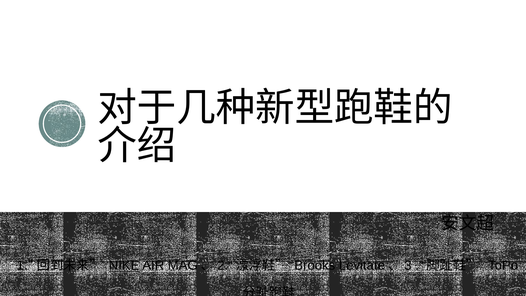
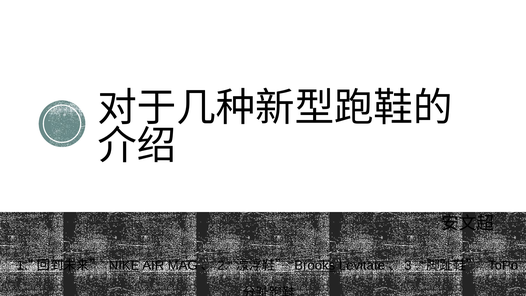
Brooks underline: none -> present (315, 266)
